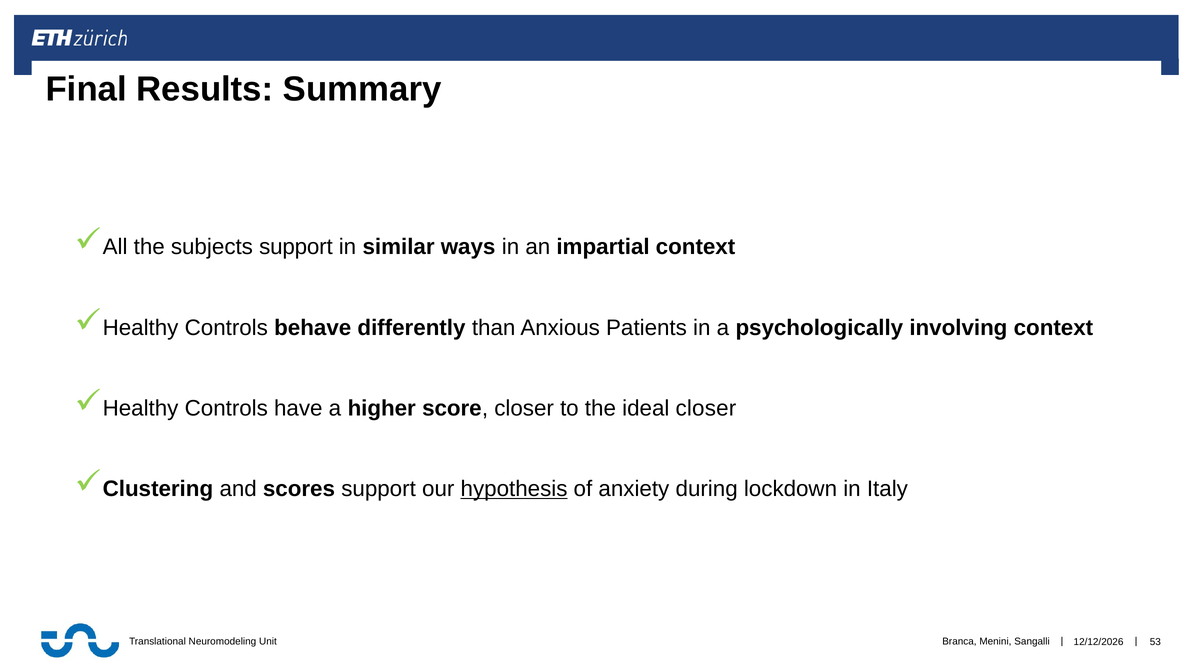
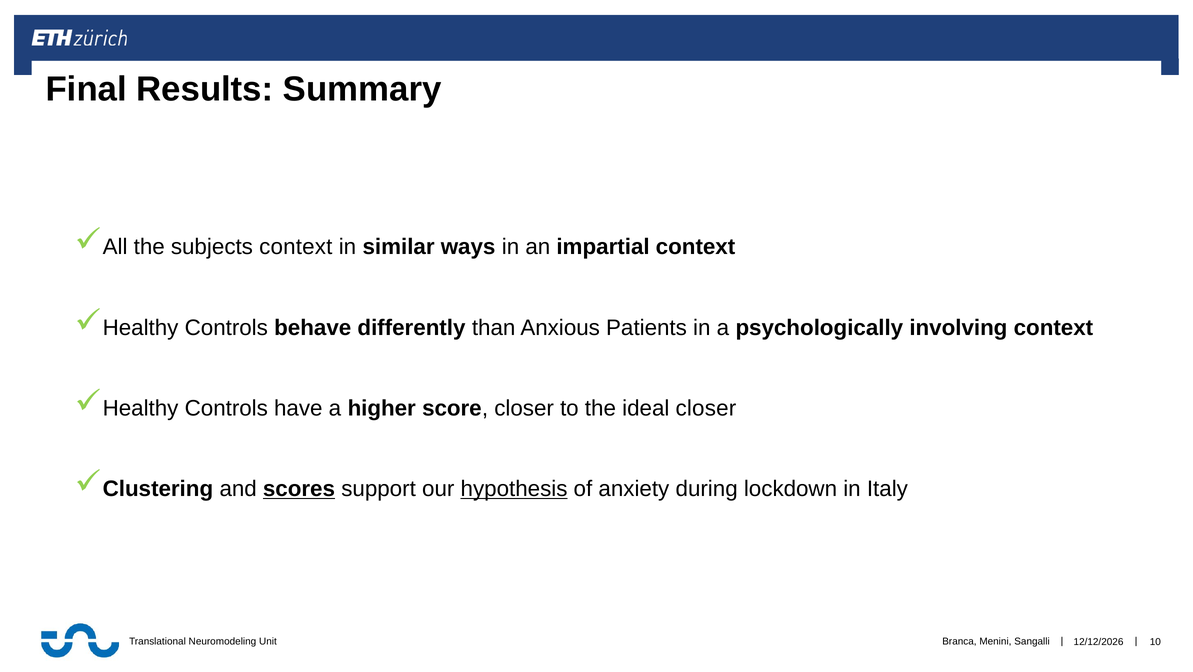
subjects support: support -> context (296, 247)
scores underline: none -> present (299, 488)
53: 53 -> 10 (1155, 641)
